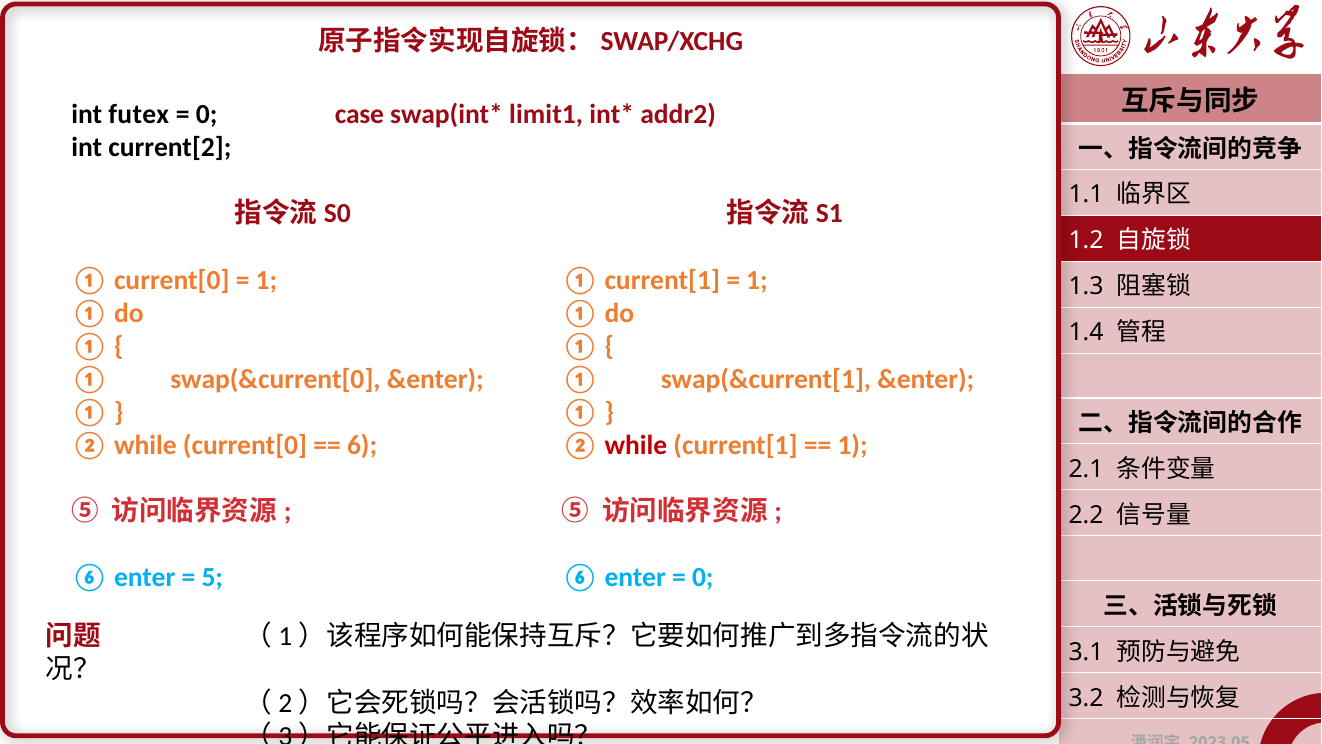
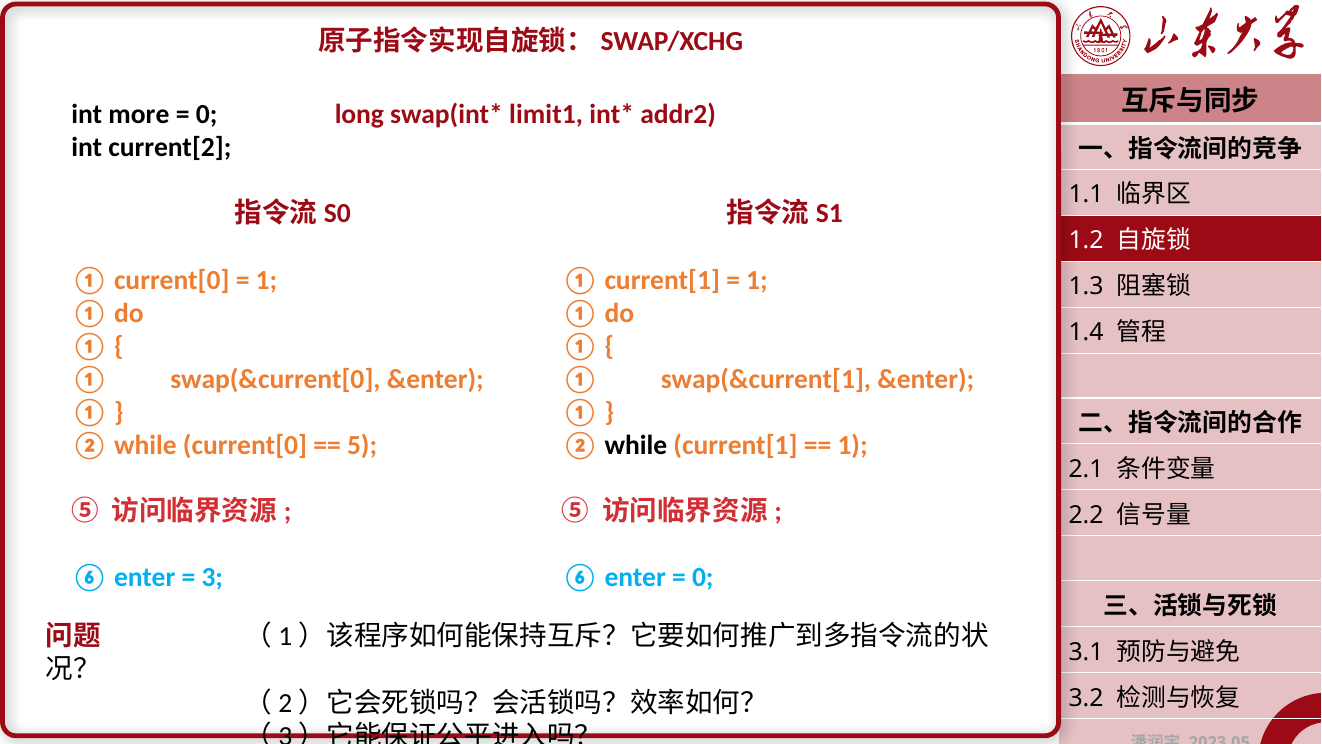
futex: futex -> more (139, 114)
case: case -> long (359, 114)
6: 6 -> 5 (362, 445)
while colour: red -> black (636, 445)
5: 5 -> 3 (212, 577)
